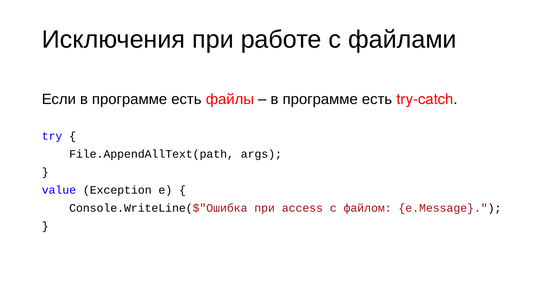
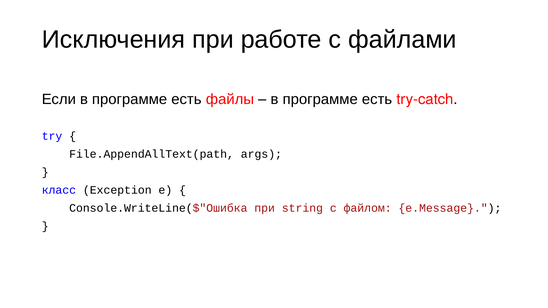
value: value -> класс (59, 190)
access: access -> string (302, 208)
